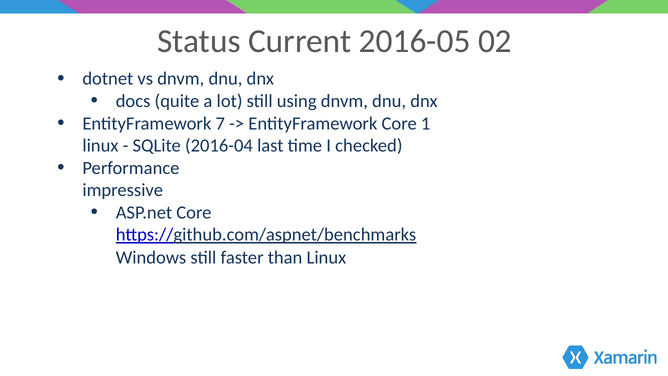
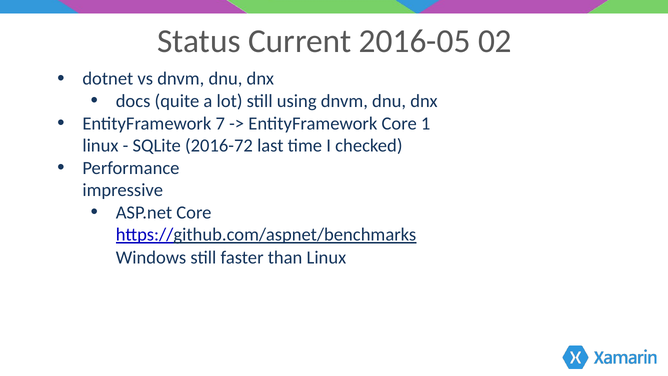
2016-04: 2016-04 -> 2016-72 (219, 146)
